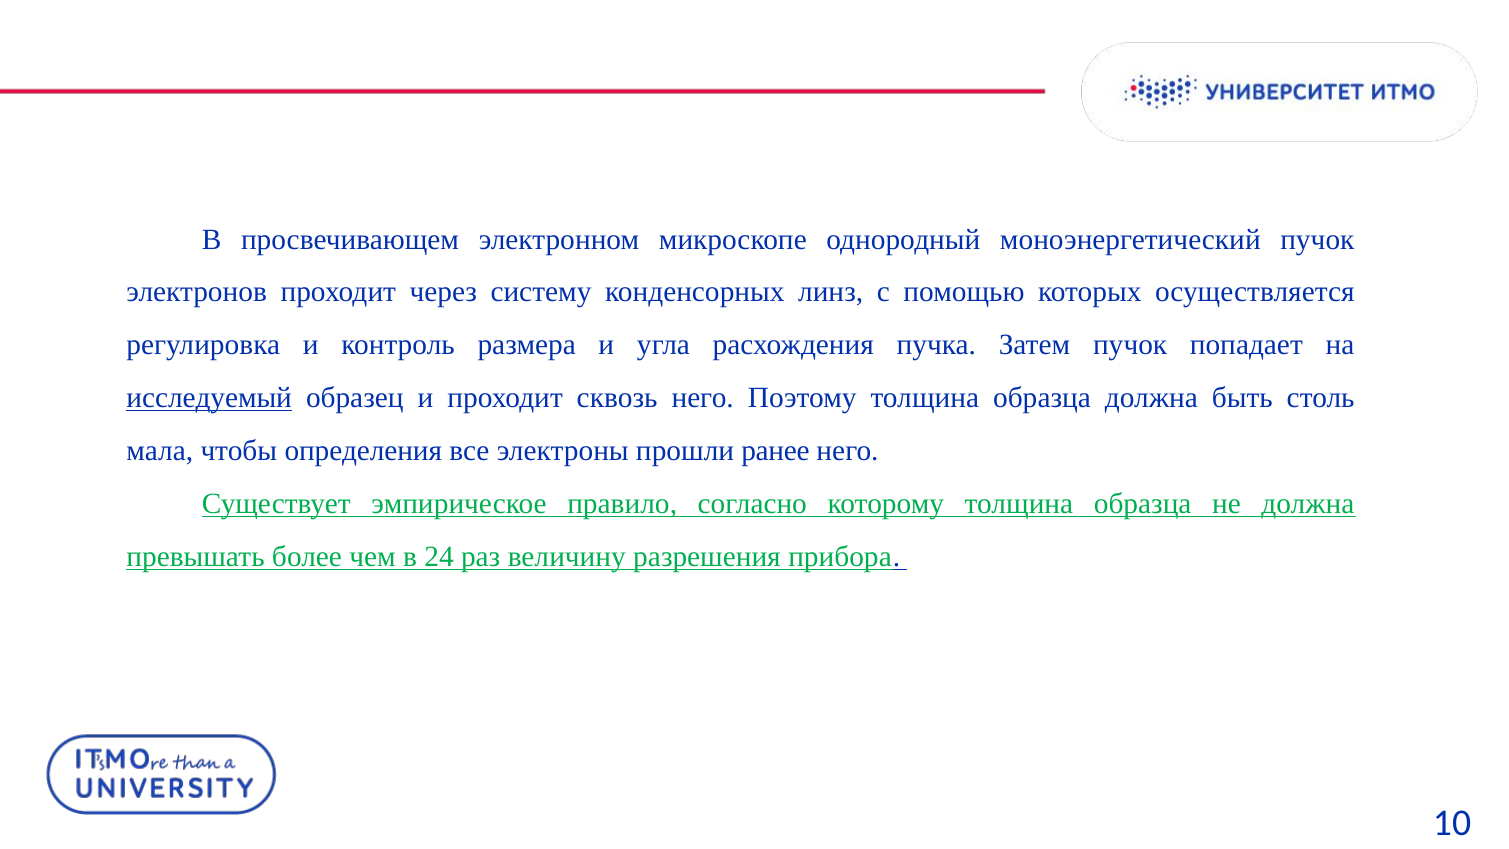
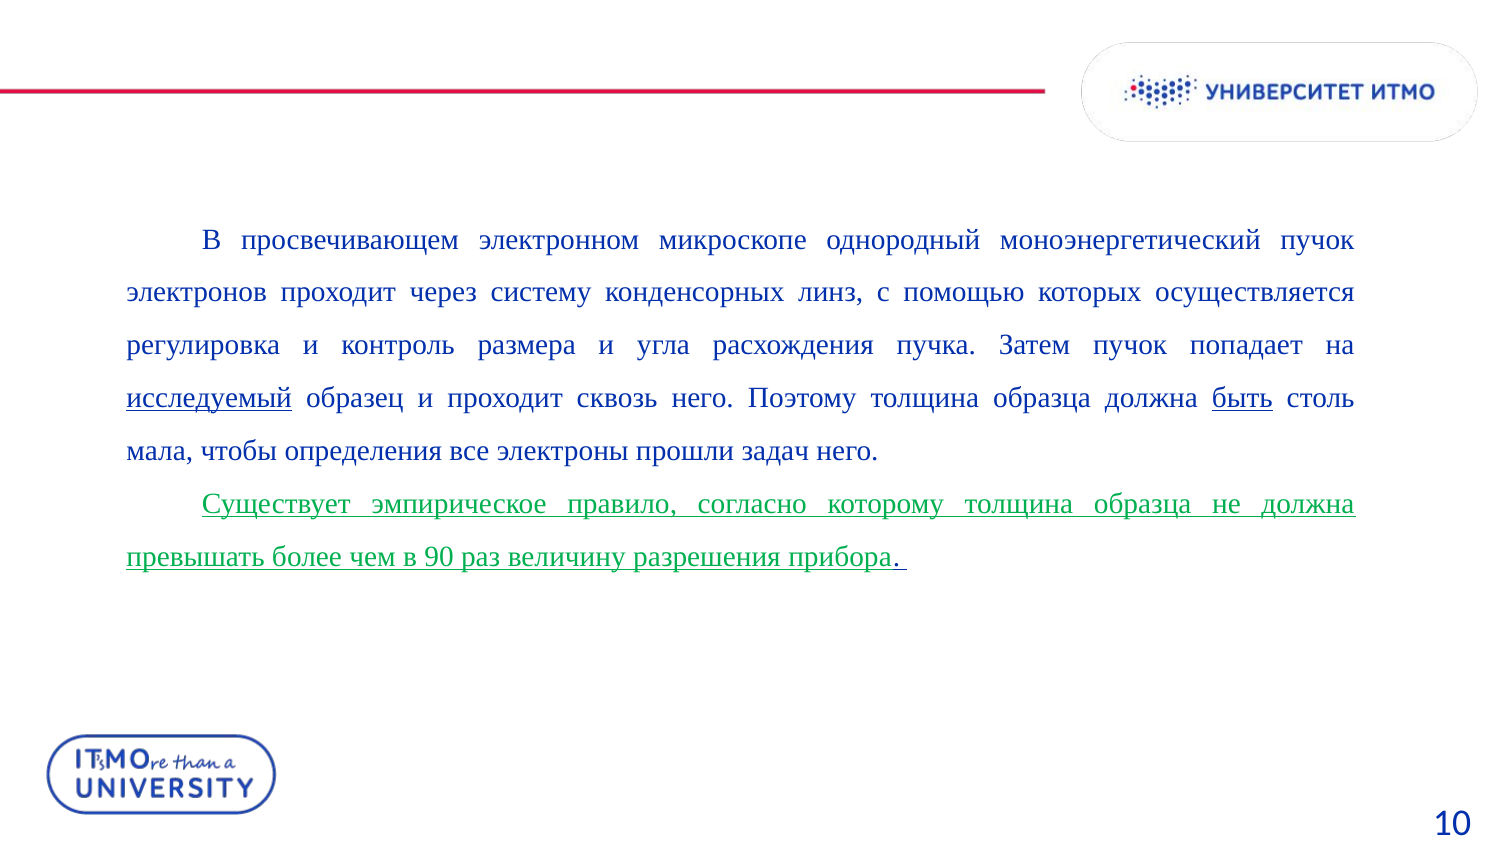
быть underline: none -> present (1242, 398)
ранее: ранее -> задач (775, 451)
24: 24 -> 90 (439, 556)
